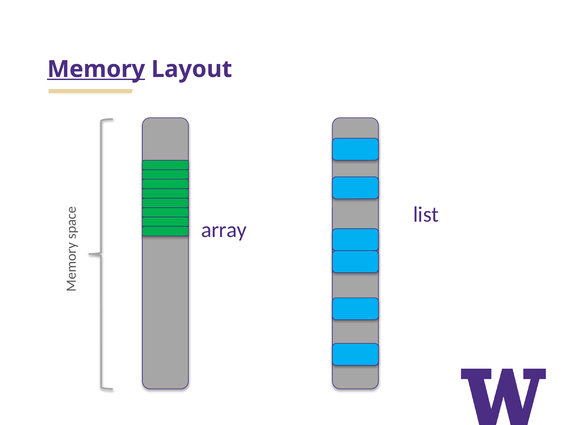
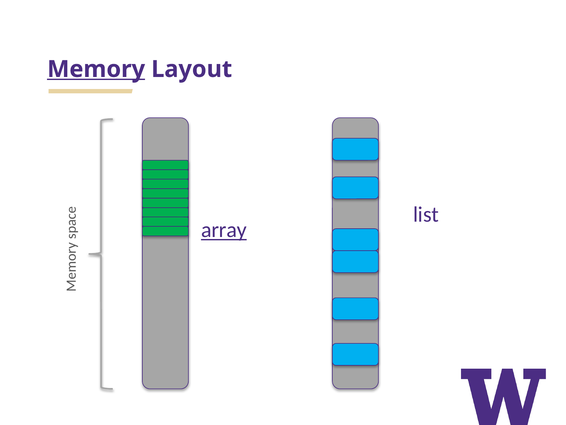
array underline: none -> present (224, 230)
